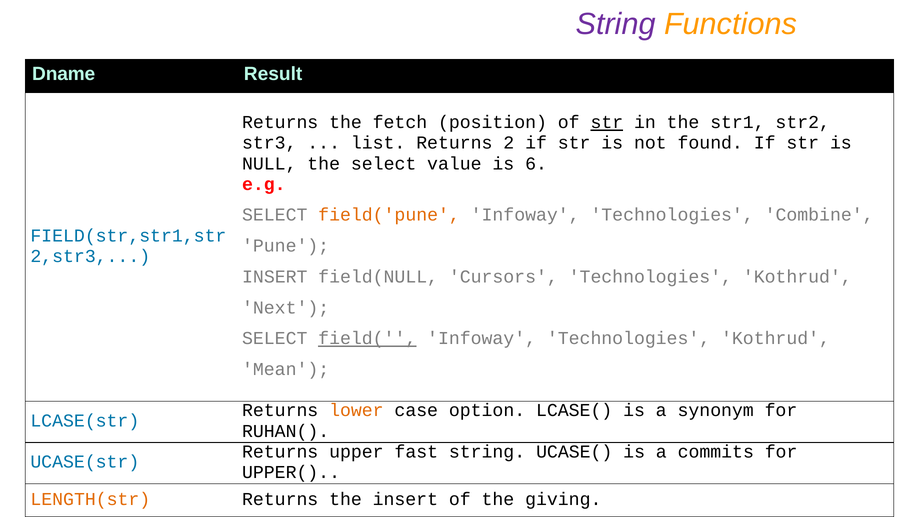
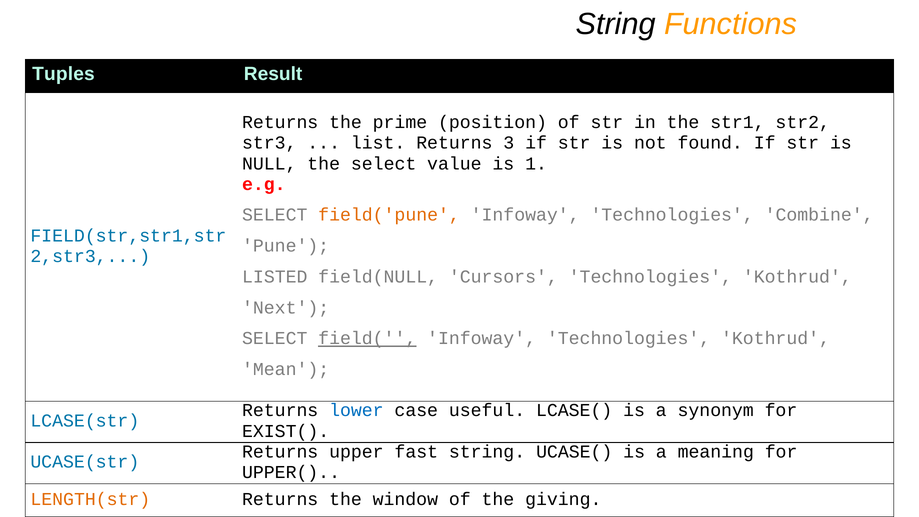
String colour: purple -> black (616, 24)
Dname: Dname -> Tuples (63, 74)
fetch: fetch -> prime (400, 122)
str underline: present -> none (607, 122)
2: 2 -> 3 (509, 143)
6: 6 -> 1 (536, 164)
INSERT: INSERT -> LISTED (275, 277)
lower colour: orange -> blue (356, 410)
option: option -> useful (487, 410)
RUHAN(: RUHAN( -> EXIST( (286, 431)
commits: commits -> meaning (716, 452)
the insert: insert -> window (405, 499)
